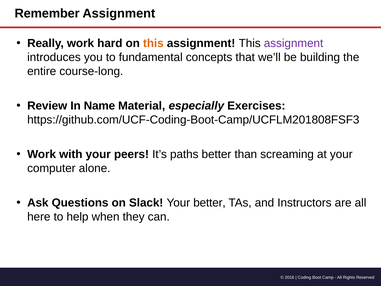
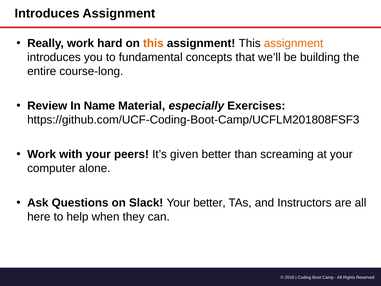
Remember: Remember -> Introduces (47, 14)
assignment colour: purple -> orange (294, 43)
paths: paths -> given (184, 154)
